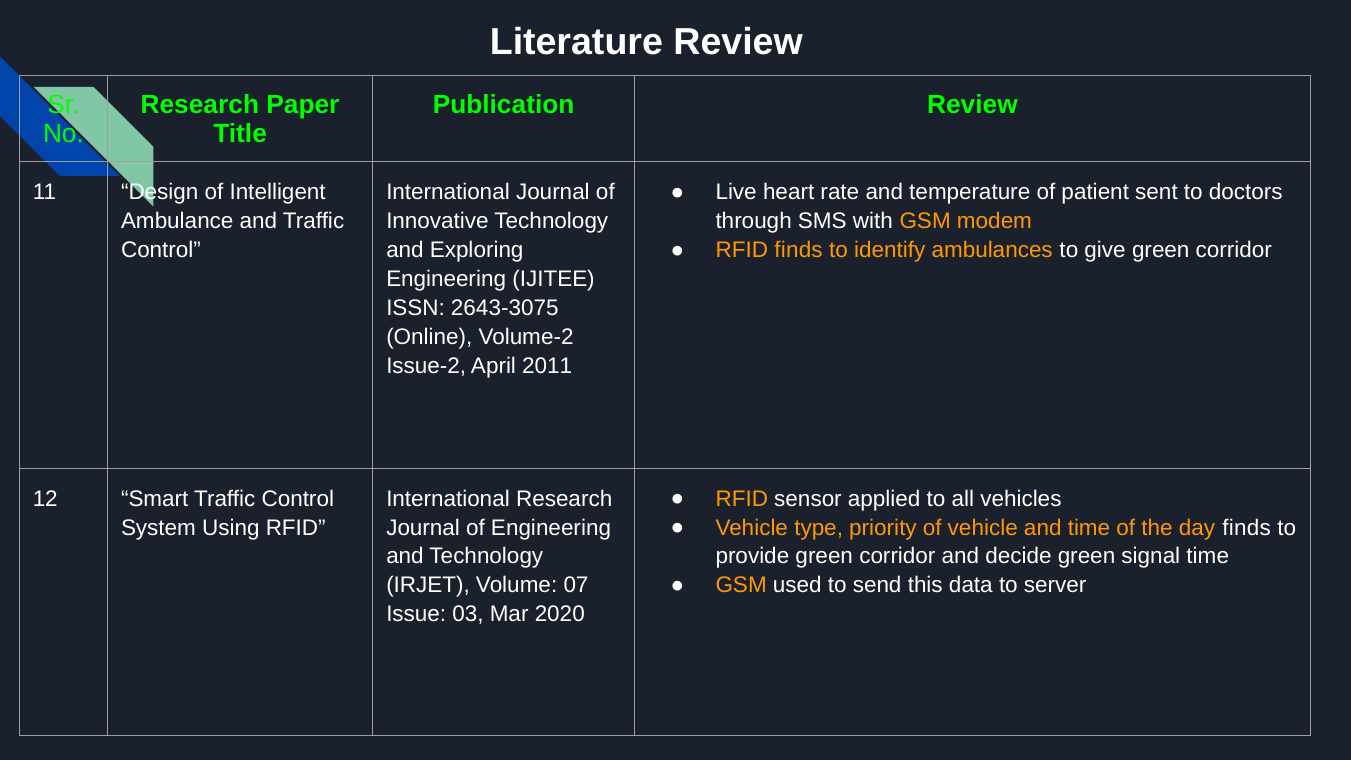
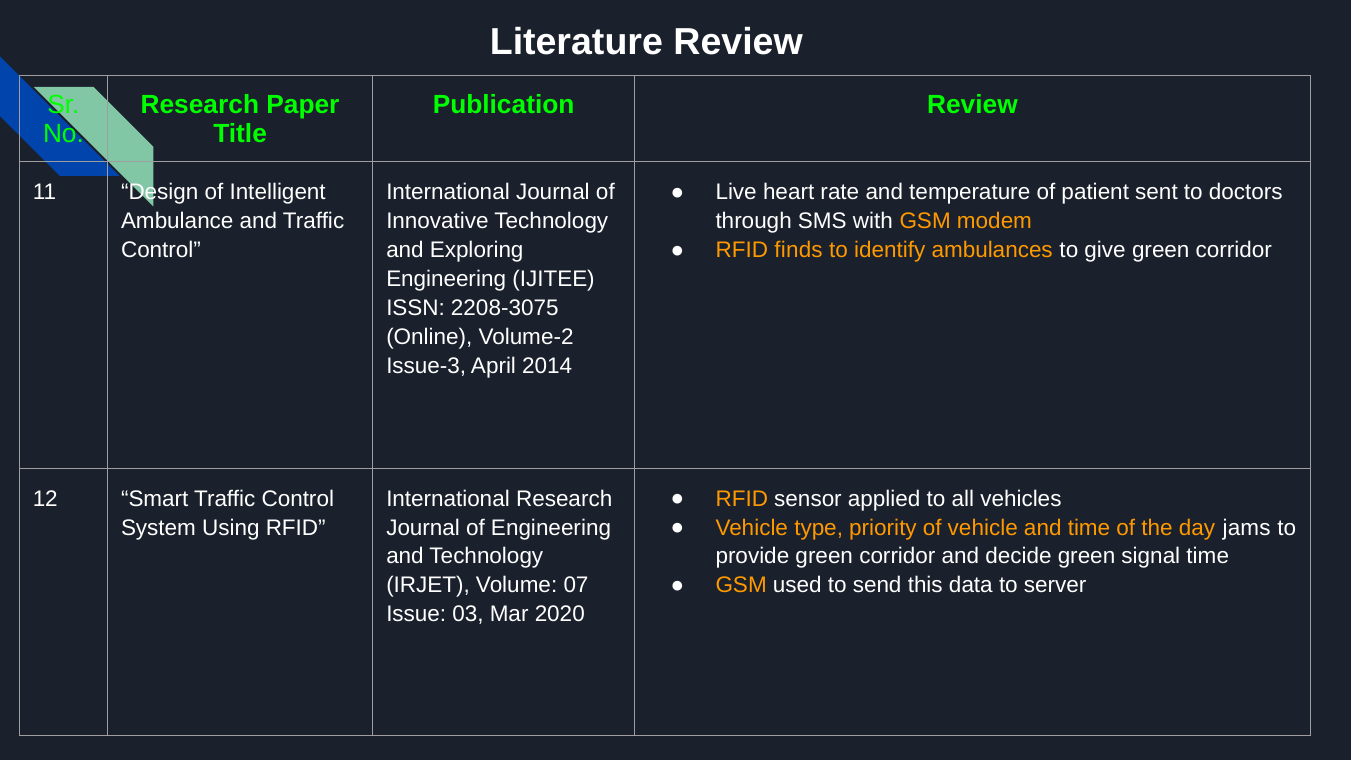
2643-3075: 2643-3075 -> 2208-3075 (505, 308)
Issue-2: Issue-2 -> Issue-3 (426, 366)
2011: 2011 -> 2014 (547, 366)
day finds: finds -> jams (1247, 528)
